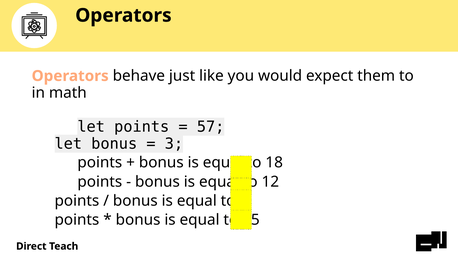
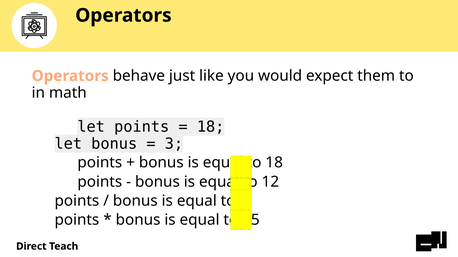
57: 57 -> 18 (211, 127)
